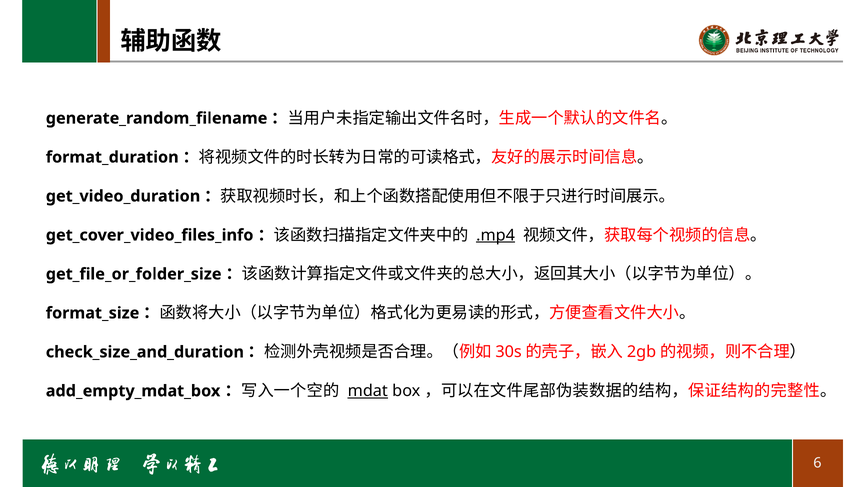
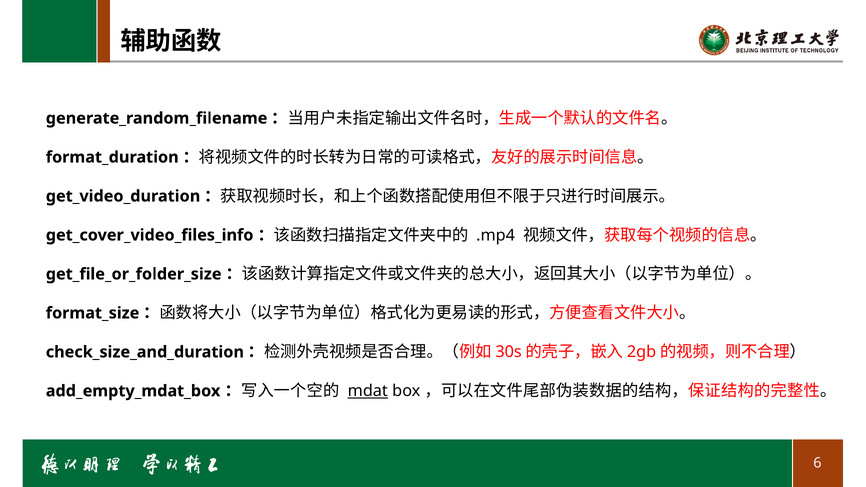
.mp4 underline: present -> none (496, 235)
